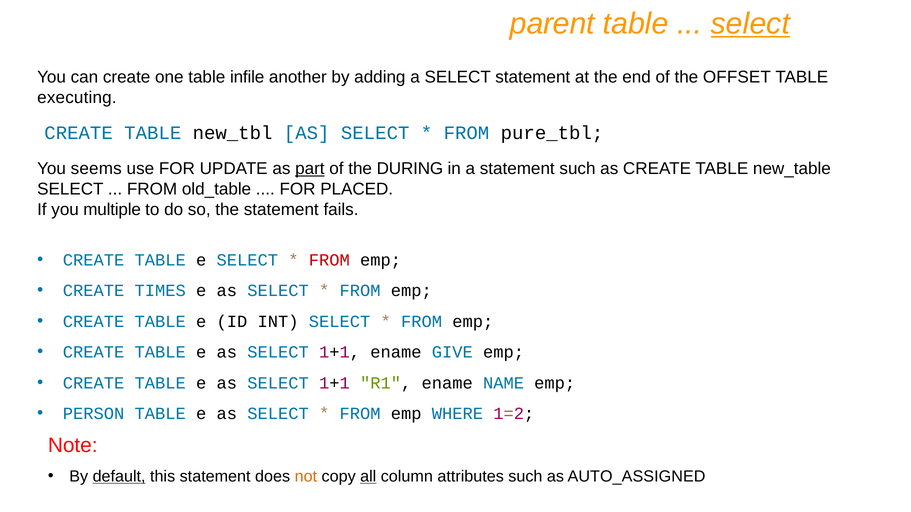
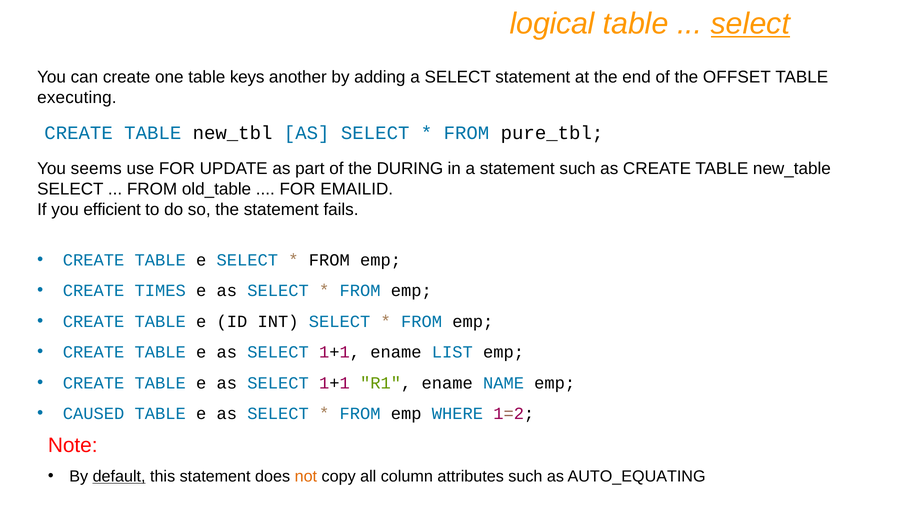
parent: parent -> logical (552, 24)
infile: infile -> keys (247, 77)
part underline: present -> none (310, 169)
PLACED: PLACED -> EMAILID (357, 189)
multiple: multiple -> efficient (112, 210)
FROM colour: red -> black (329, 260)
GIVE: GIVE -> LIST (452, 352)
PERSON: PERSON -> CAUSED (94, 414)
all underline: present -> none (368, 477)
AUTO_ASSIGNED: AUTO_ASSIGNED -> AUTO_EQUATING (637, 477)
